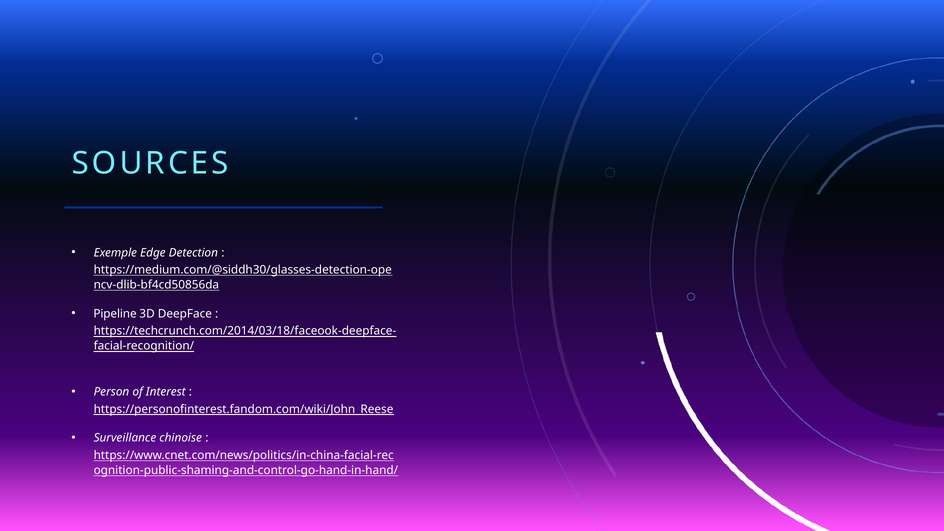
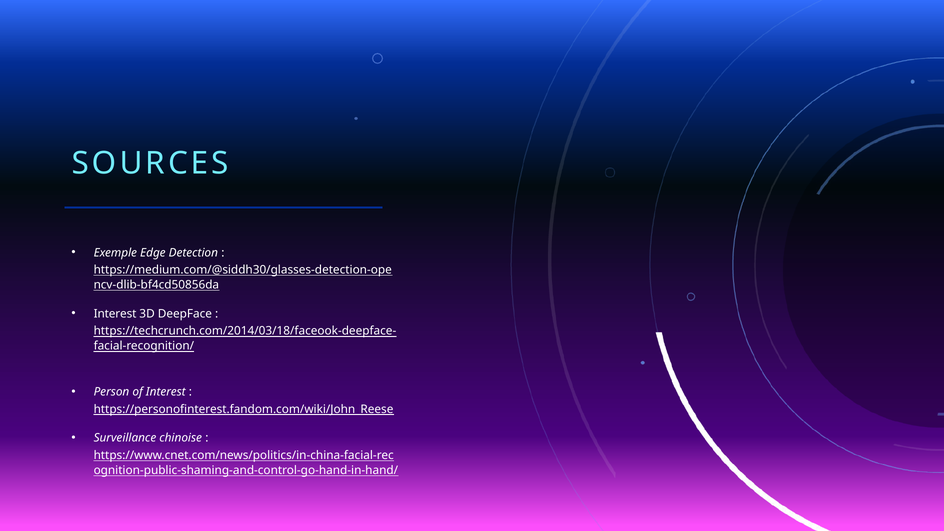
Pipeline: Pipeline -> Interest (115, 314)
